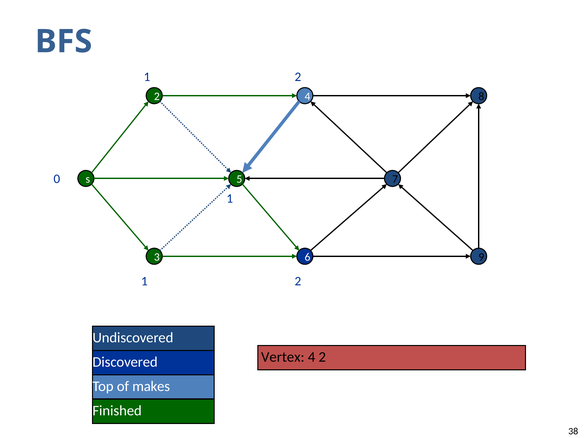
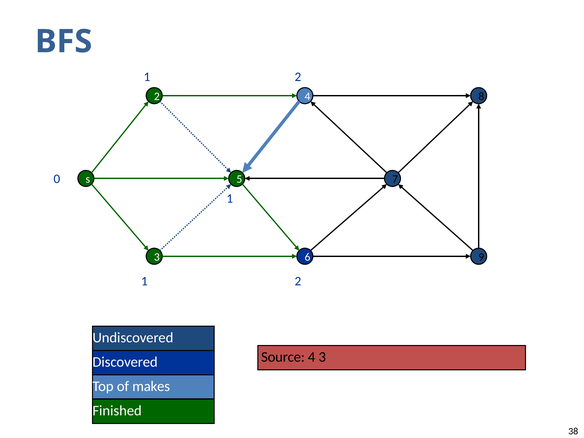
Vertex: Vertex -> Source (283, 357)
4 2: 2 -> 3 (322, 357)
